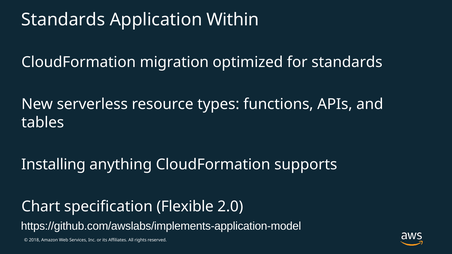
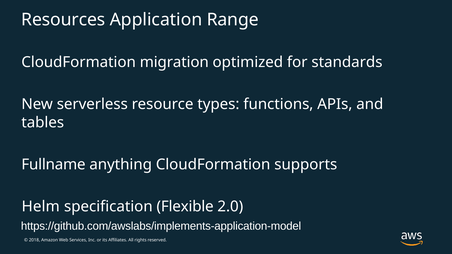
Standards: Standards -> Resources (63, 20)
Within: Within -> Range (233, 20)
Installing: Installing -> Fullname (53, 165)
Chart: Chart -> Helm (41, 207)
